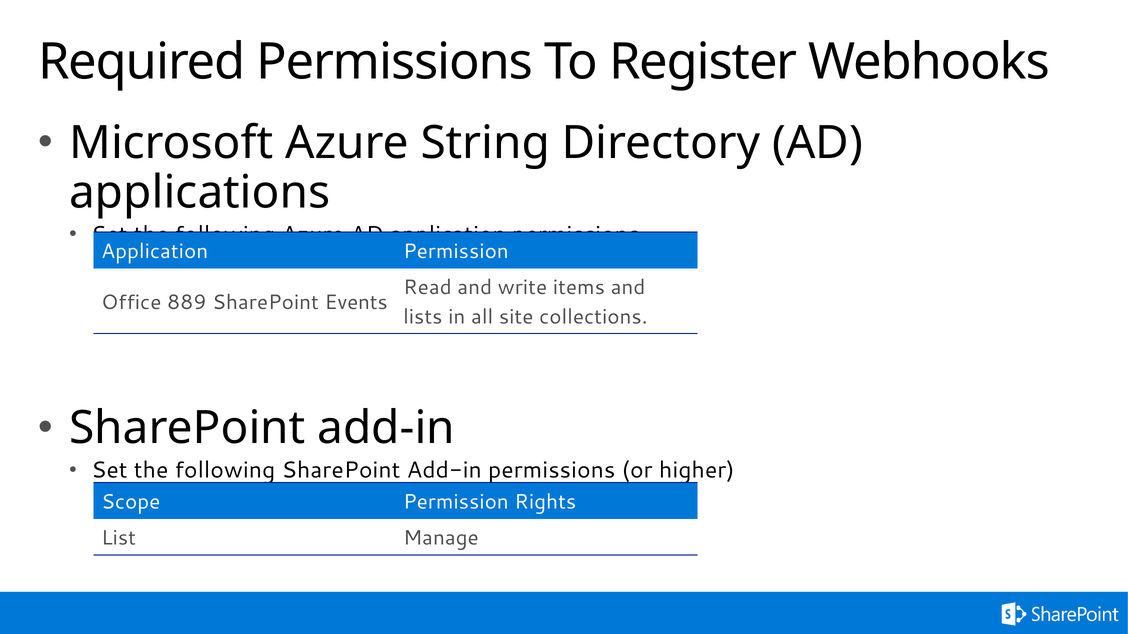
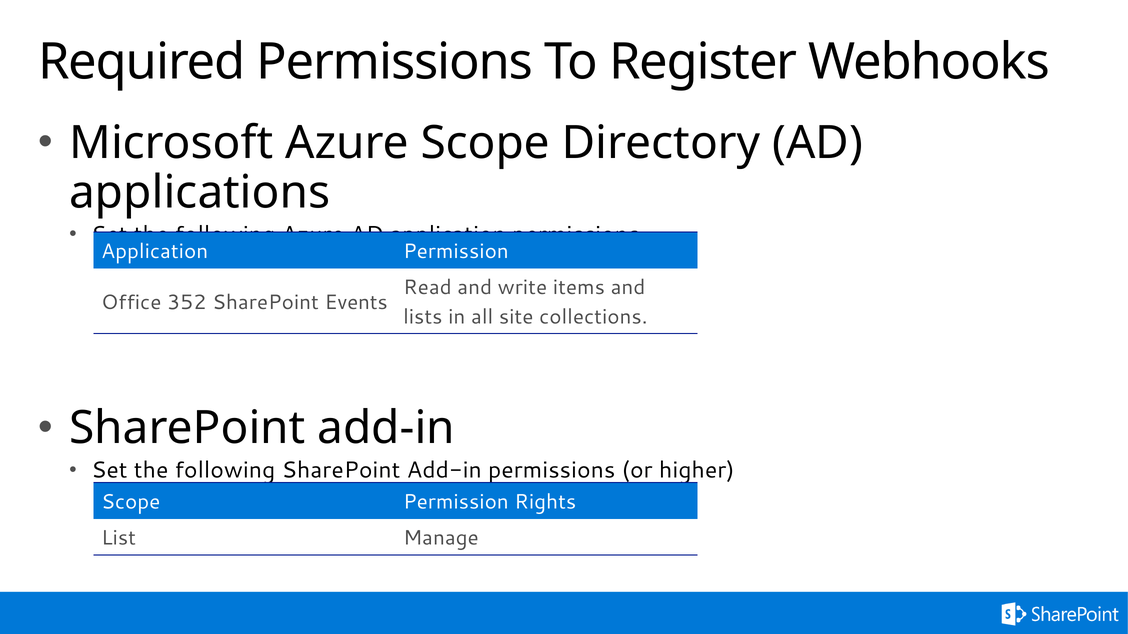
Azure String: String -> Scope (485, 143)
889: 889 -> 352 (187, 302)
